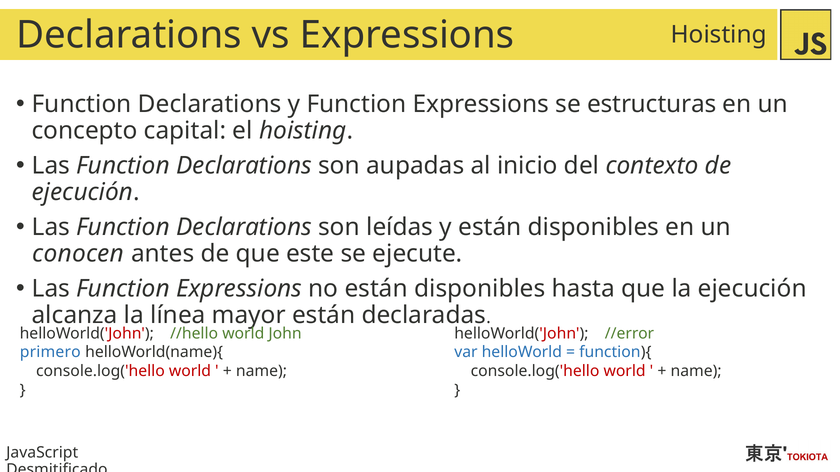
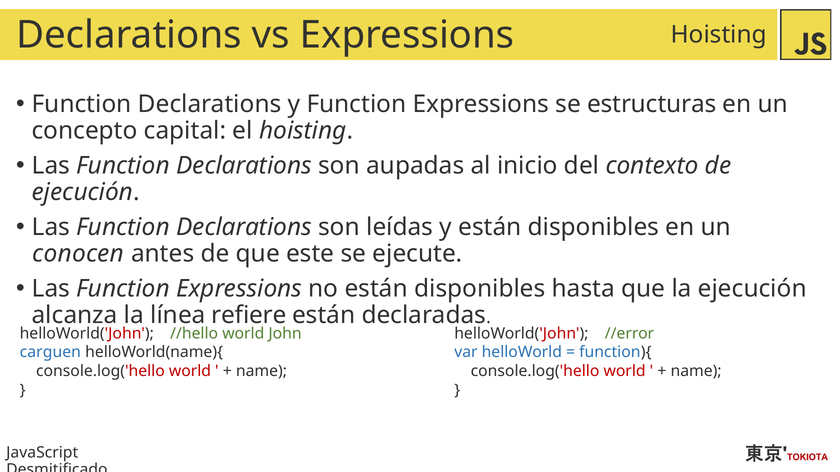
mayor: mayor -> refiere (249, 316)
primero: primero -> carguen (50, 353)
